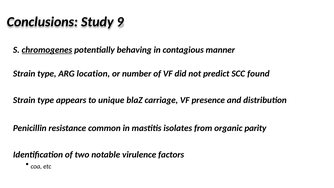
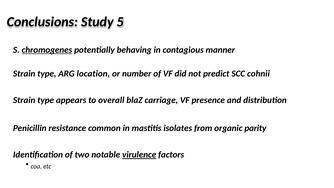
9: 9 -> 5 (120, 22)
found: found -> cohnii (258, 74)
unique: unique -> overall (111, 100)
virulence underline: none -> present (139, 155)
